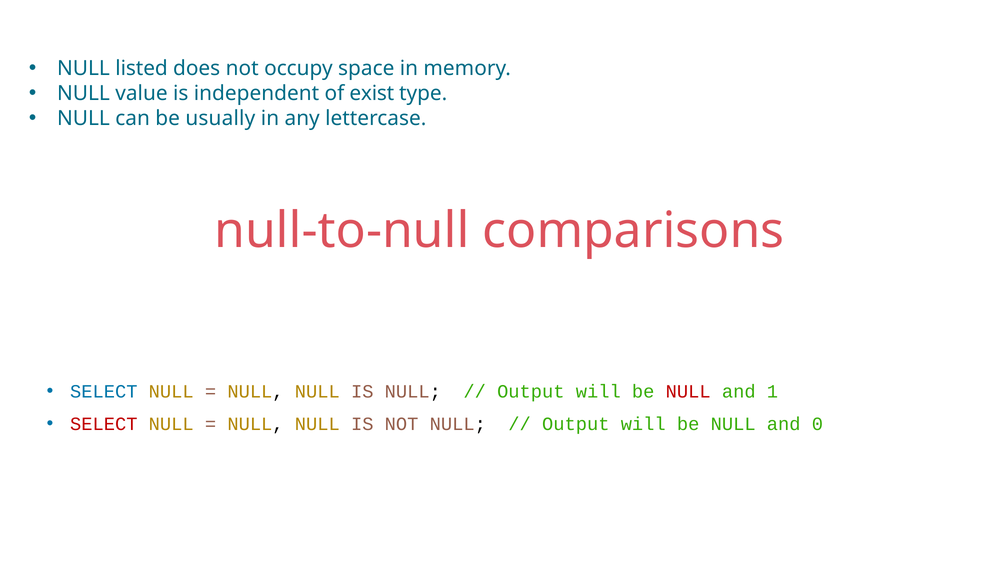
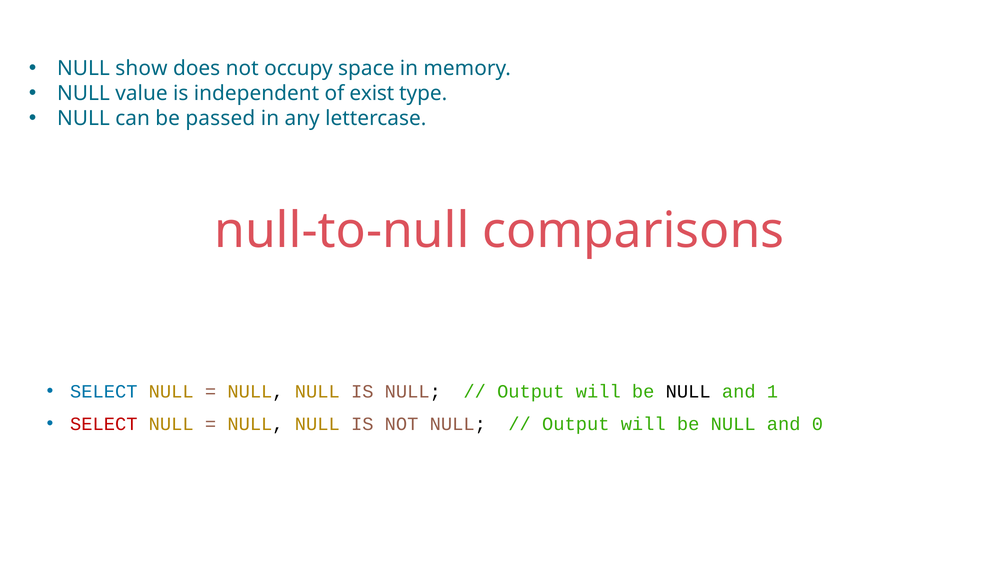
listed: listed -> show (141, 68)
usually: usually -> passed (220, 118)
NULL colour: red -> black (688, 392)
